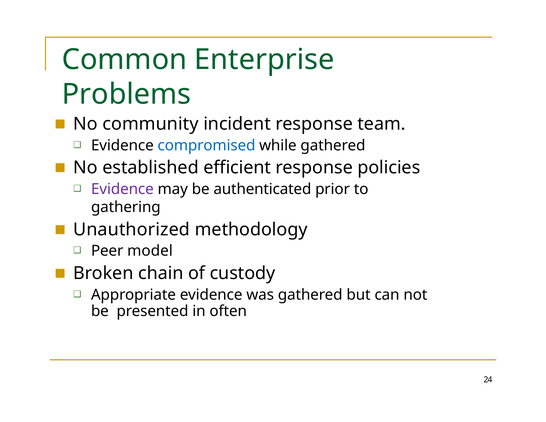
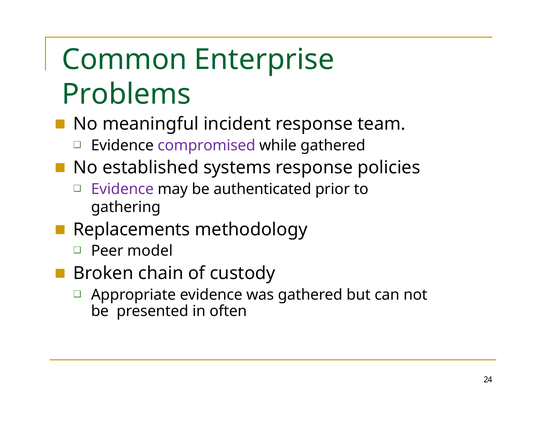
community: community -> meaningful (151, 124)
compromised colour: blue -> purple (206, 145)
efficient: efficient -> systems (237, 168)
Unauthorized: Unauthorized -> Replacements (132, 230)
